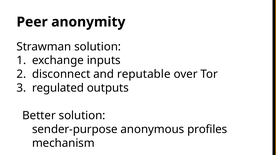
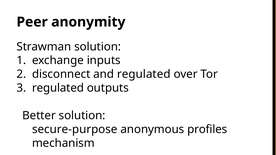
and reputable: reputable -> regulated (144, 74)
sender-purpose: sender-purpose -> secure-purpose (75, 129)
